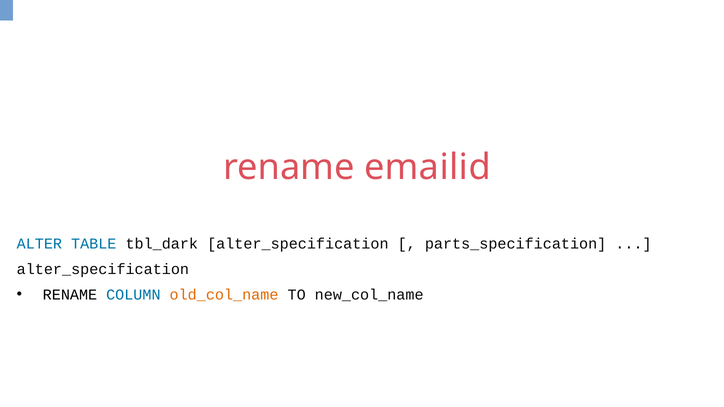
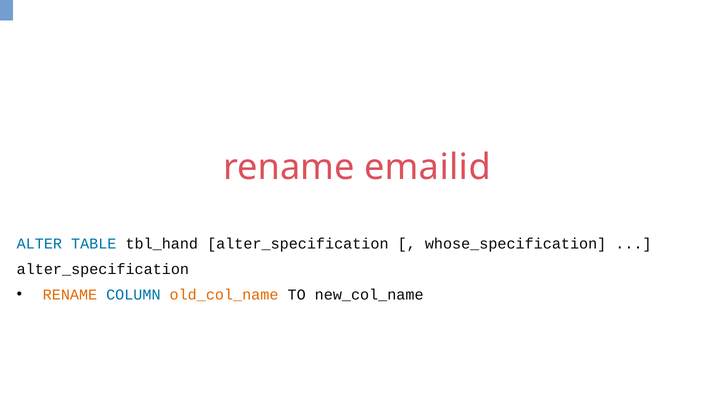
tbl_dark: tbl_dark -> tbl_hand (162, 244)
parts_specification: parts_specification -> whose_specification (516, 244)
RENAME colour: black -> orange (70, 295)
